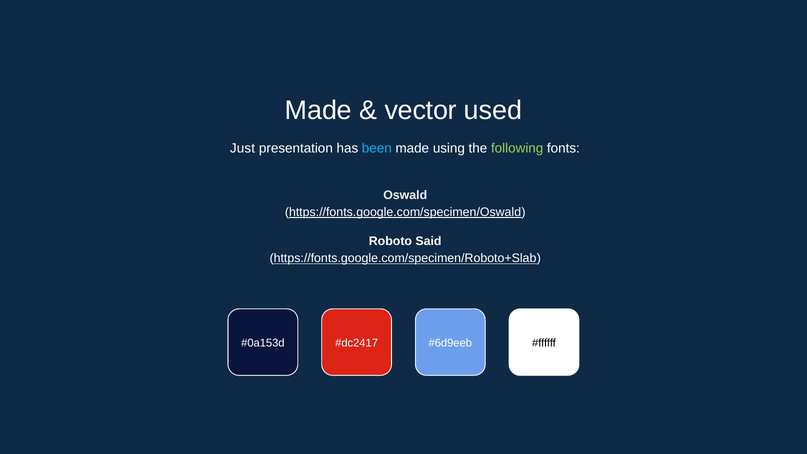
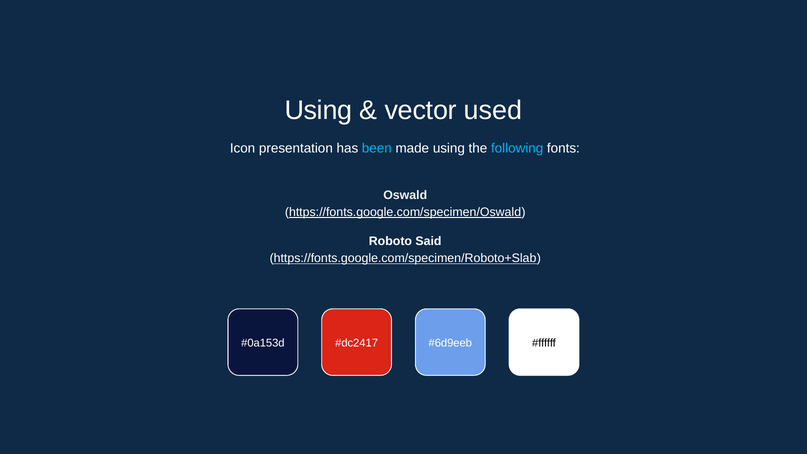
Made: Made -> Using (318, 110)
Just: Just -> Icon (243, 148)
following colour: light green -> light blue (517, 148)
